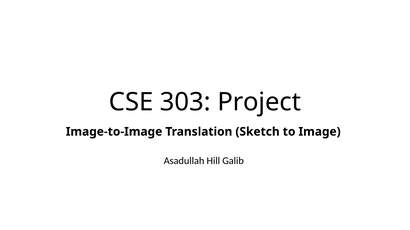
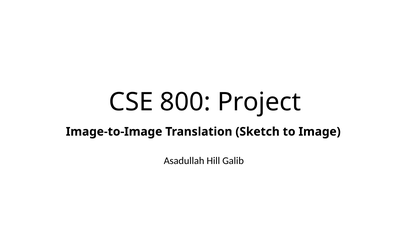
303: 303 -> 800 (185, 102)
